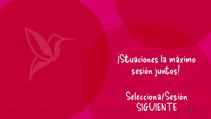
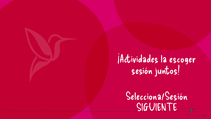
¡Situaciones: ¡Situaciones -> ¡Actividades (138, 59)
máximo: máximo -> escoger (183, 59)
